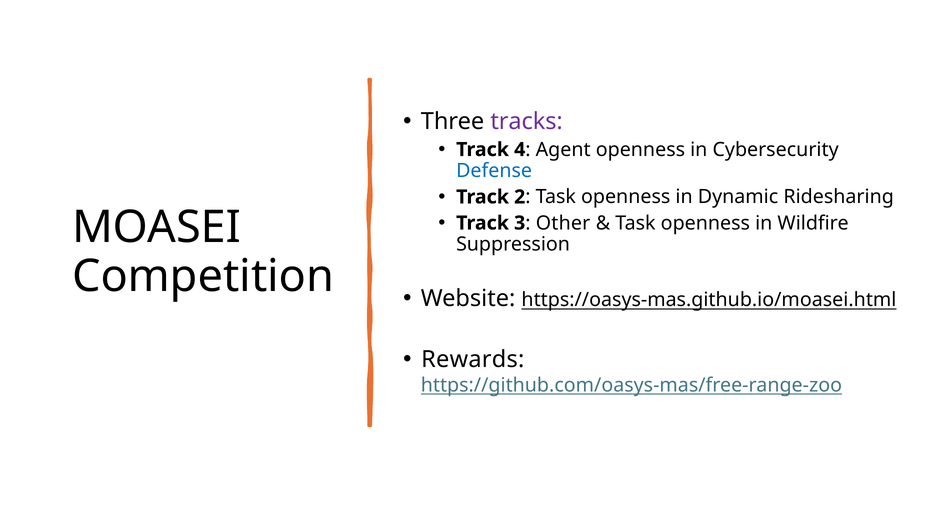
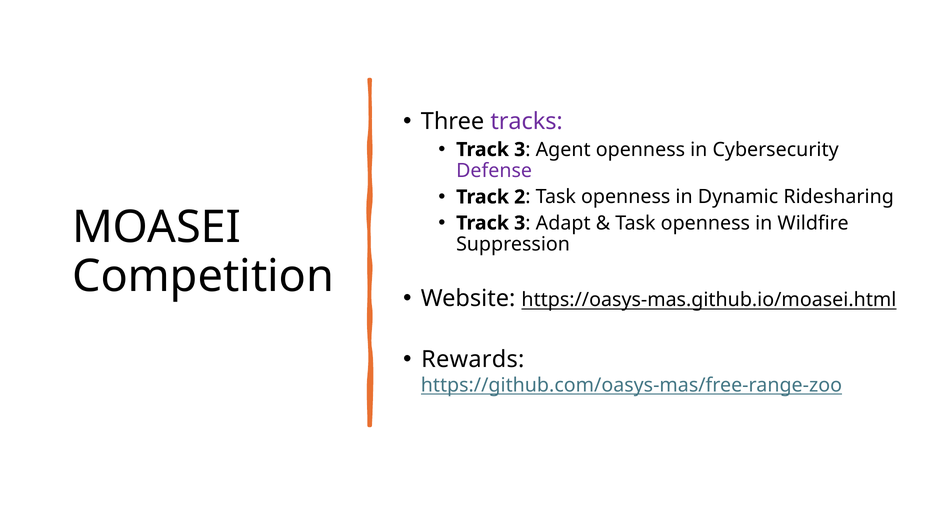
4: 4 -> 3 (520, 150)
Defense colour: blue -> purple (494, 171)
Other: Other -> Adapt (563, 223)
